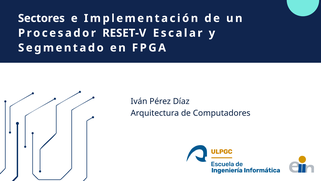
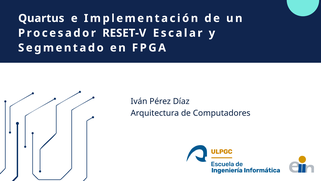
Sectores: Sectores -> Quartus (41, 18)
